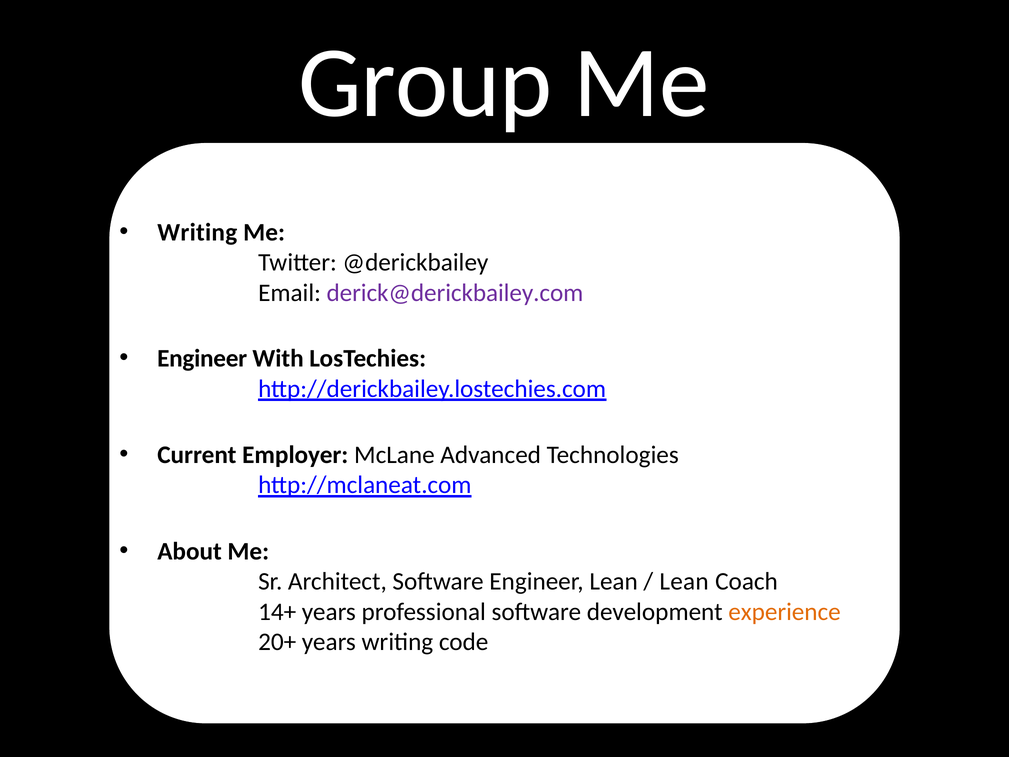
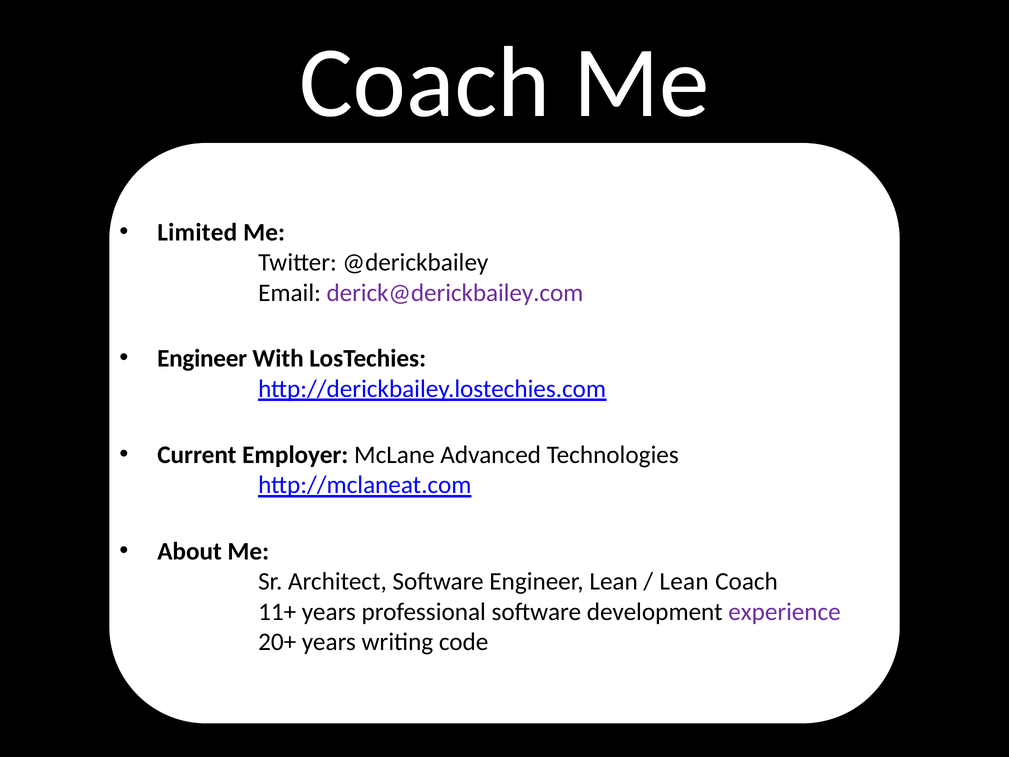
Group: Group -> Coach (425, 83)
Writing: Writing -> Limited (197, 232)
14+: 14+ -> 11+ (277, 612)
experience colour: orange -> purple (785, 612)
